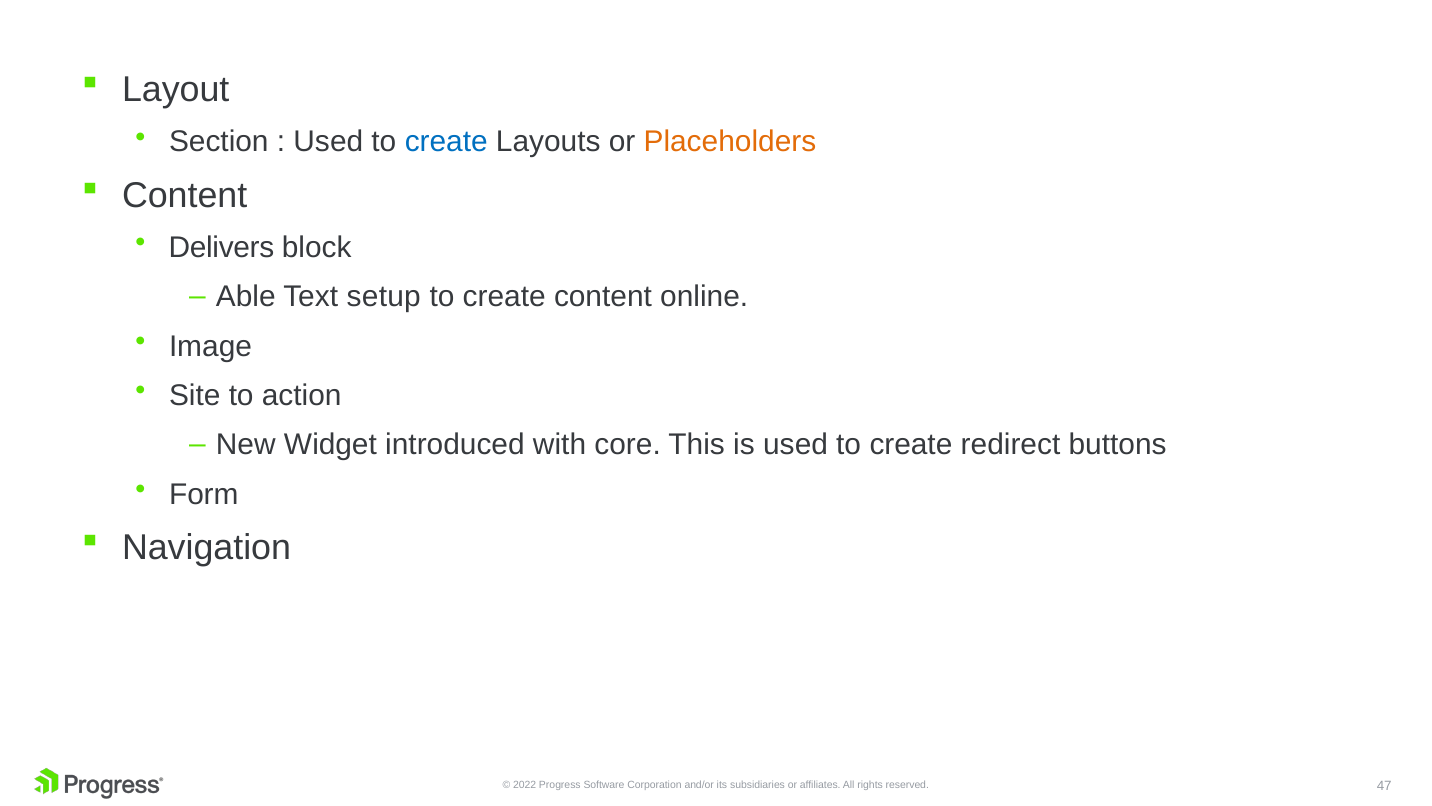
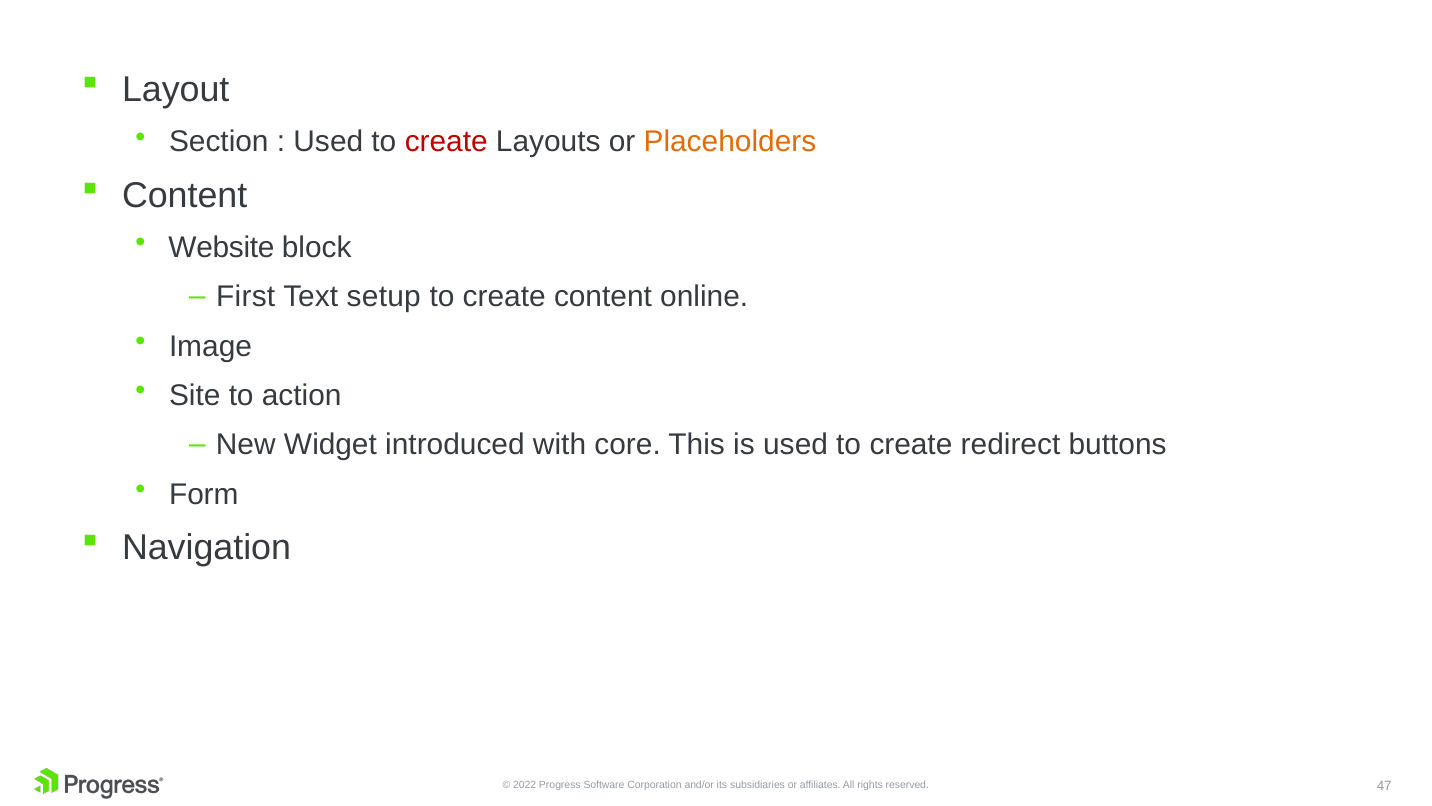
create colour: blue -> red (446, 142)
Delivers: Delivers -> Website (221, 248)
Able: Able -> First (246, 297)
